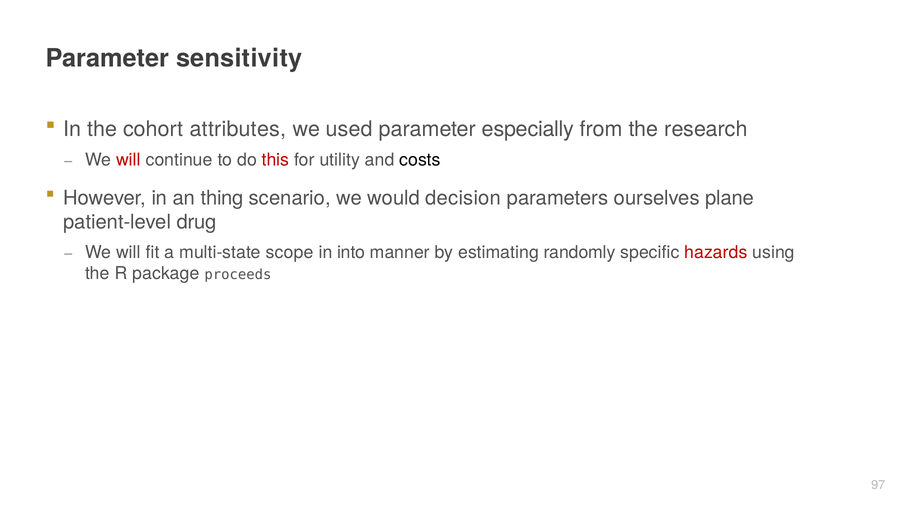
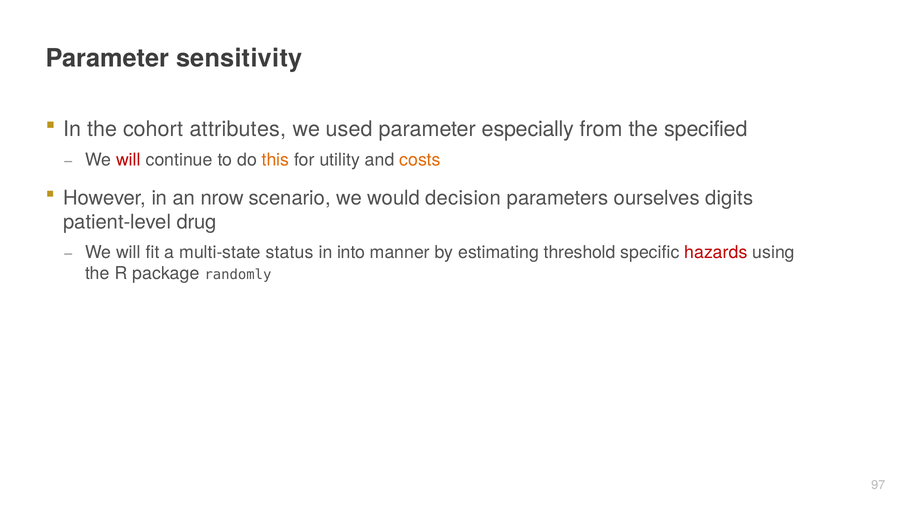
research: research -> specified (706, 129)
this colour: red -> orange (275, 160)
costs colour: black -> orange (420, 160)
thing: thing -> nrow (222, 198)
plane: plane -> digits (729, 198)
scope: scope -> status (290, 252)
randomly: randomly -> threshold (580, 252)
proceeds: proceeds -> randomly (238, 275)
